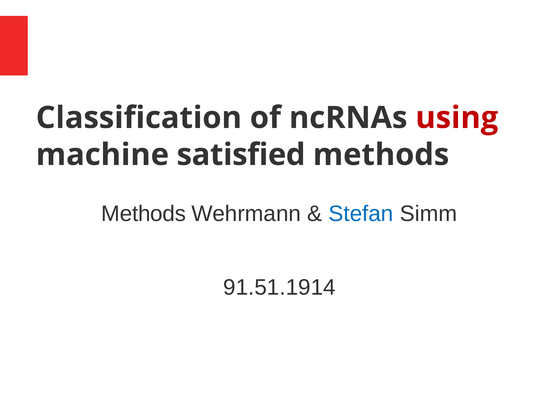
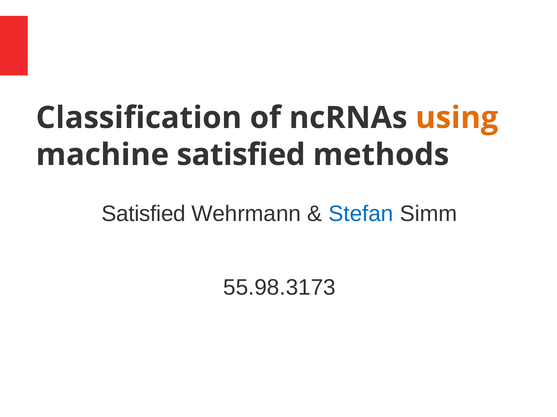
using colour: red -> orange (457, 118)
Methods: Methods -> Satisfied (144, 214)
91.51.1914: 91.51.1914 -> 55.98.3173 (279, 288)
